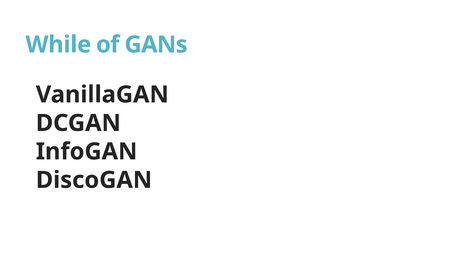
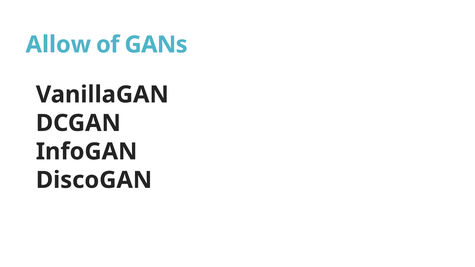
While: While -> Allow (58, 45)
